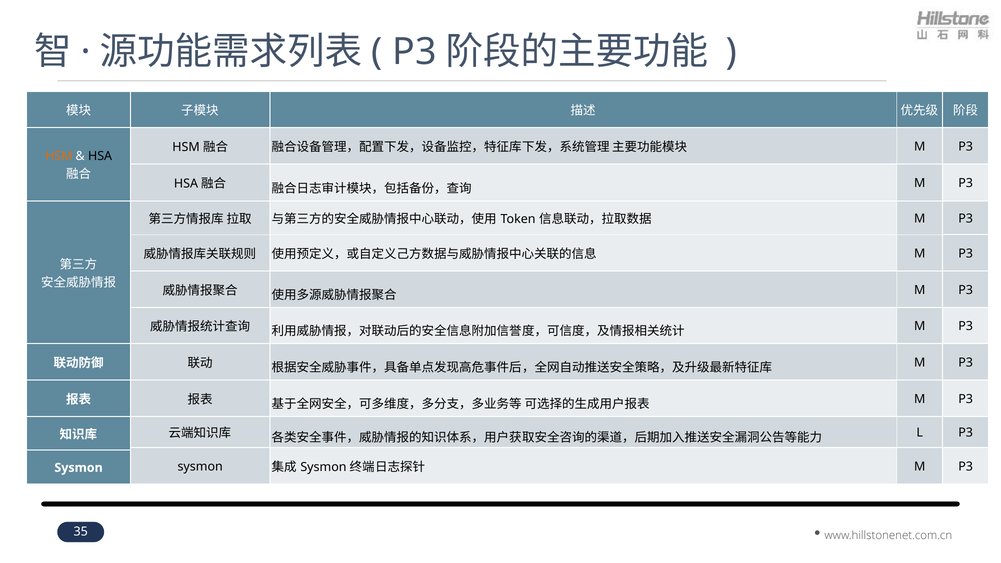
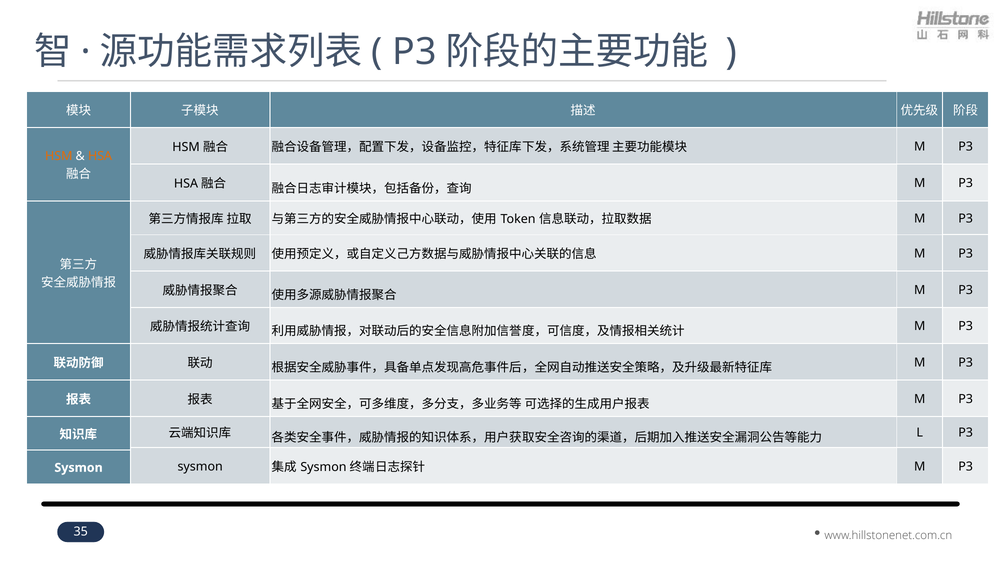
HSA colour: black -> orange (100, 156)
